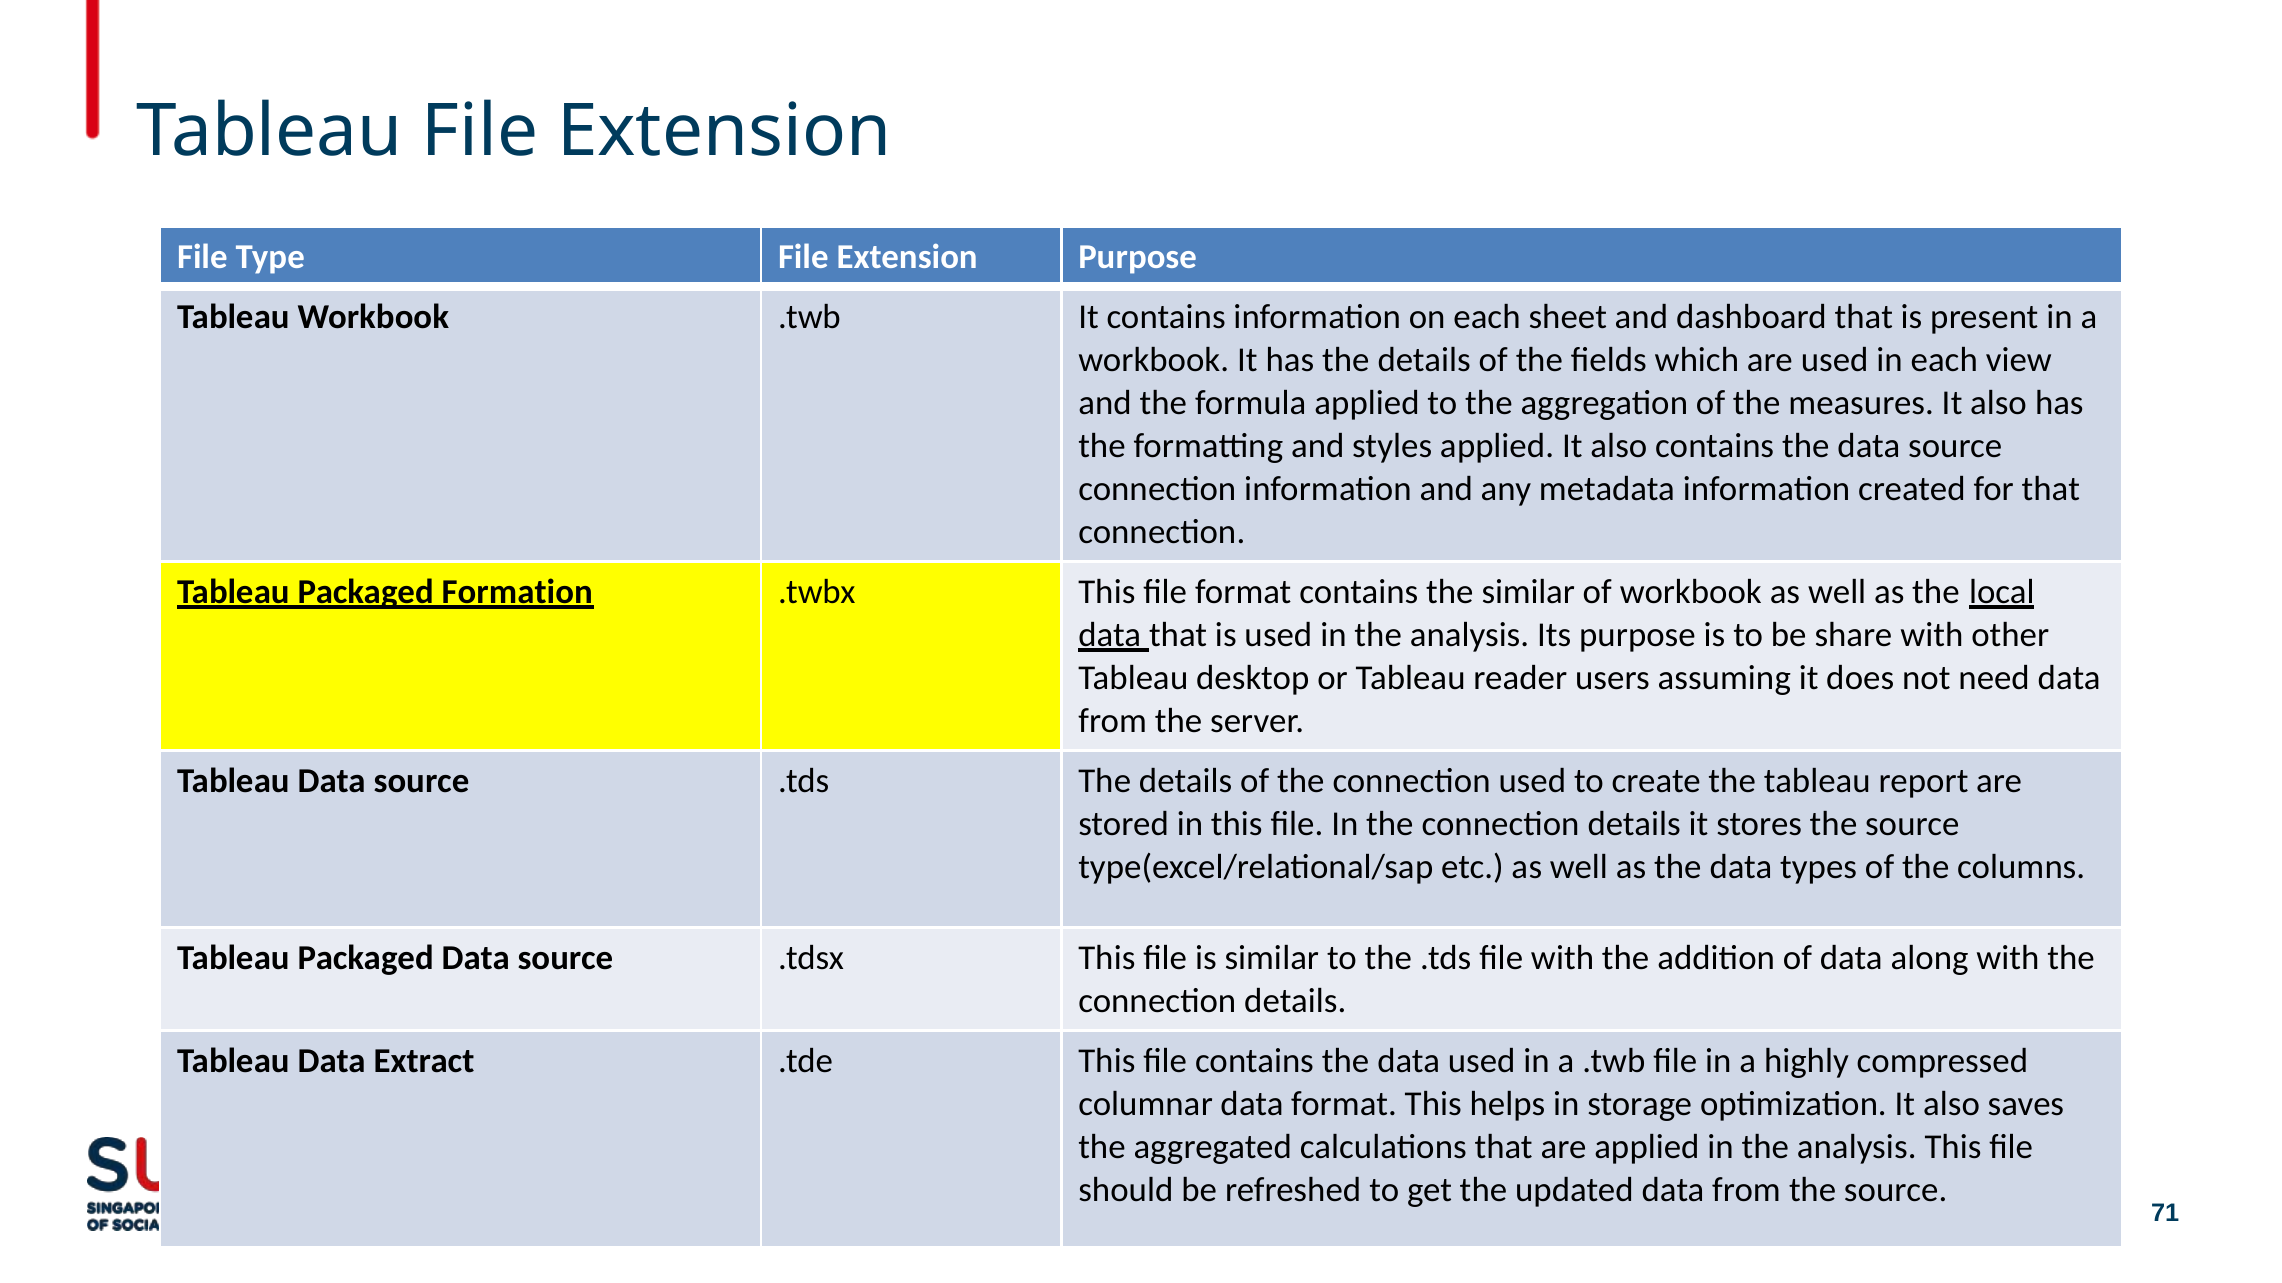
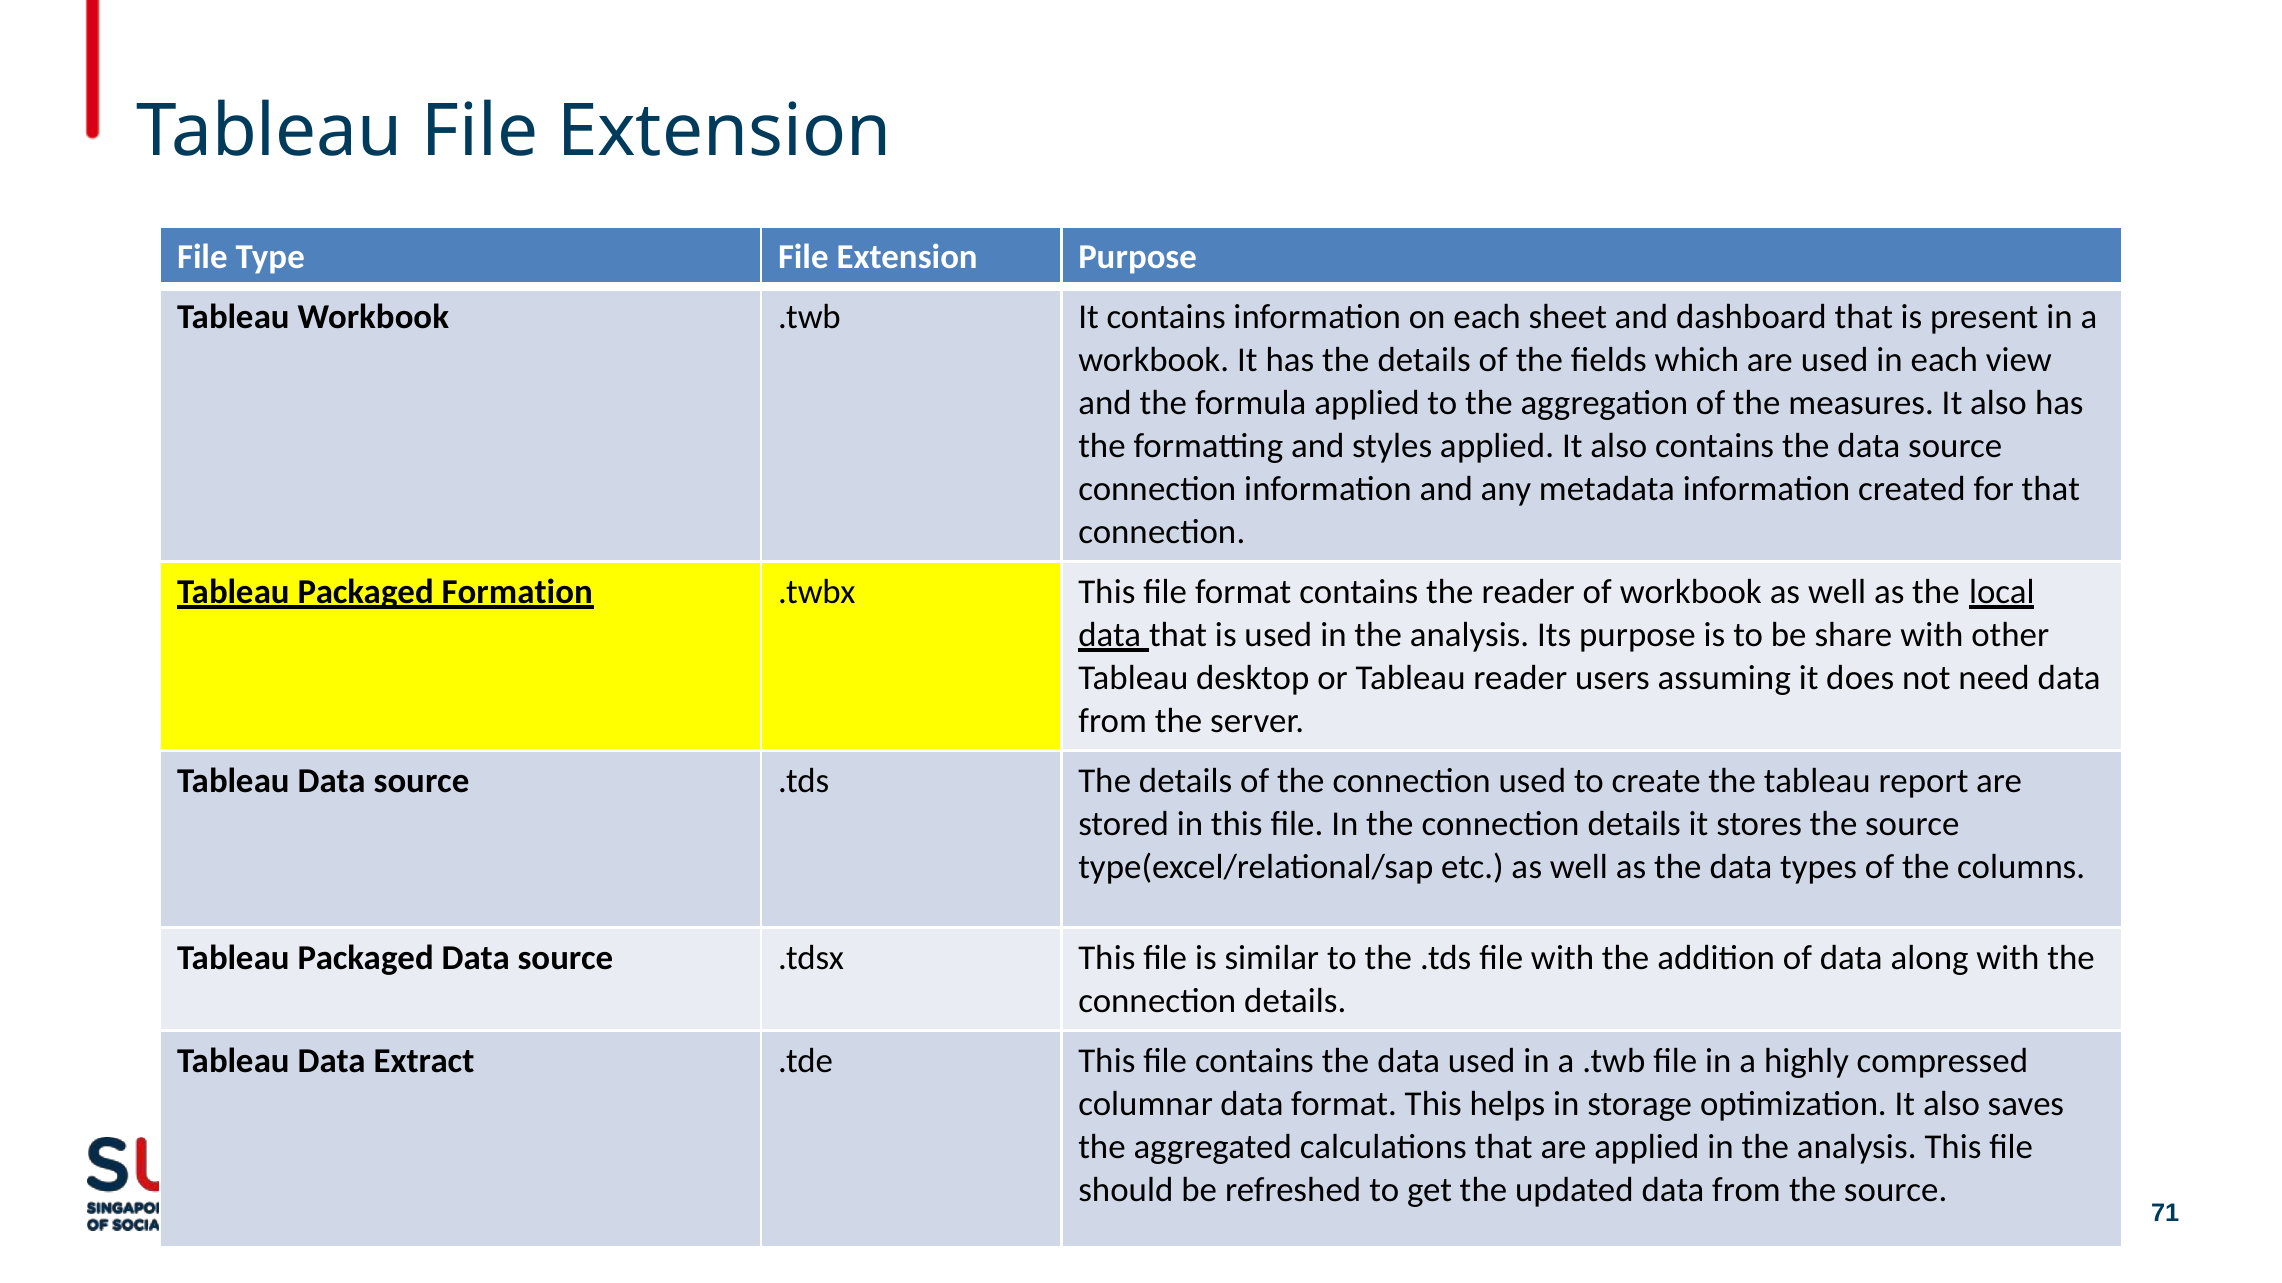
the similar: similar -> reader (1528, 592)
